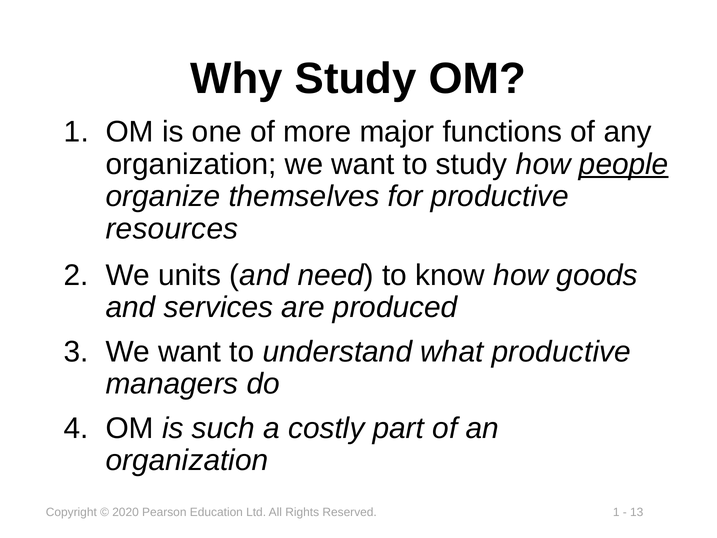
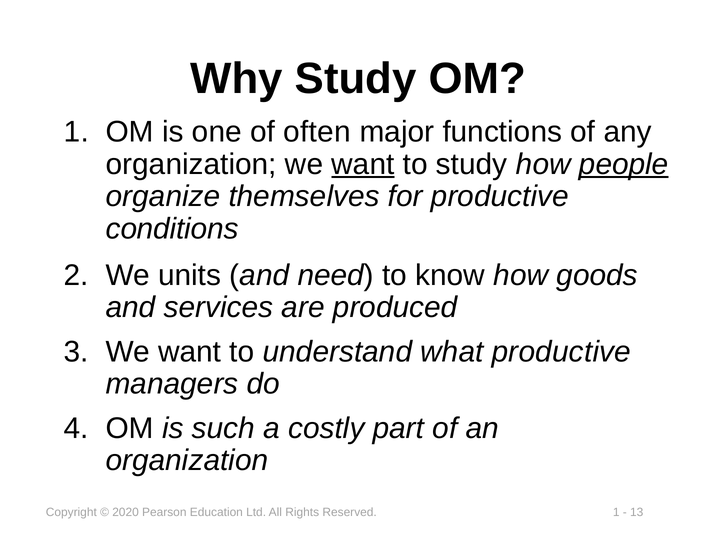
more: more -> often (317, 132)
want underline: none -> present (363, 164)
resources: resources -> conditions (172, 229)
